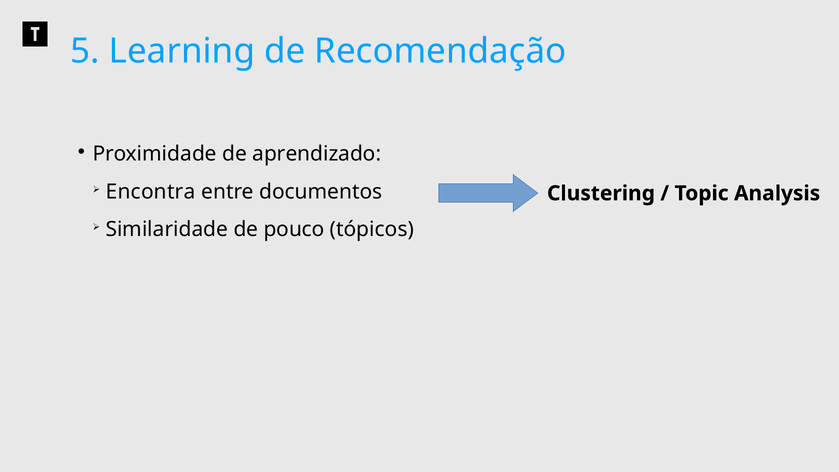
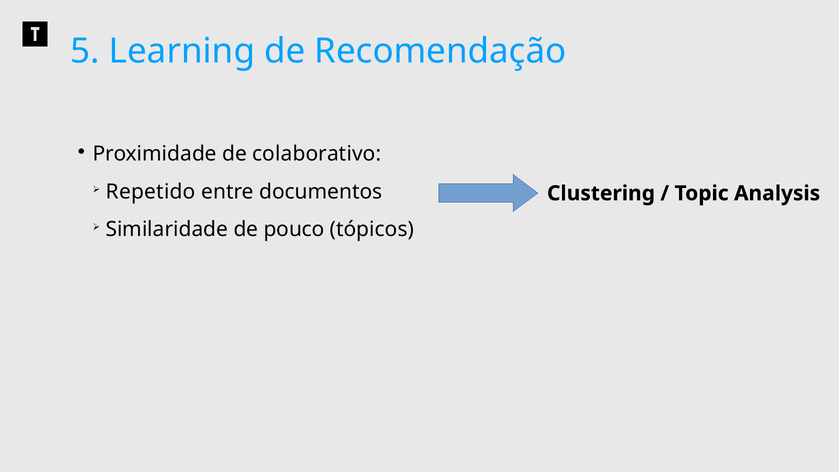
aprendizado: aprendizado -> colaborativo (317, 154)
Encontra: Encontra -> Repetido (151, 192)
